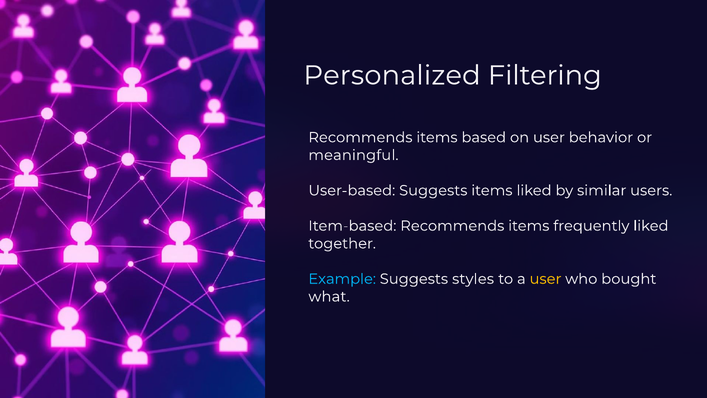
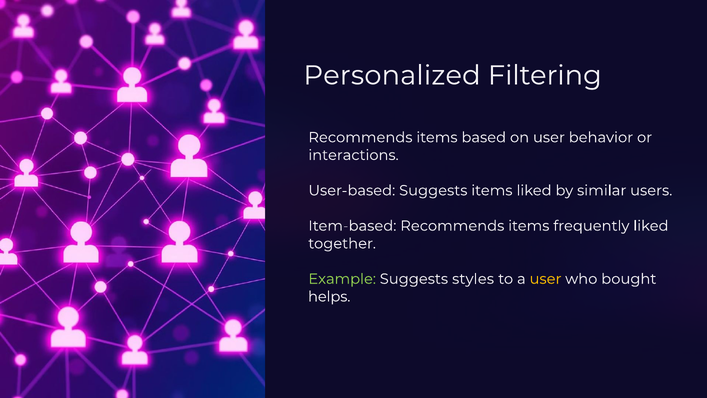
meaningful: meaningful -> interactions (353, 155)
Example colour: light blue -> light green (342, 279)
what: what -> helps (329, 296)
